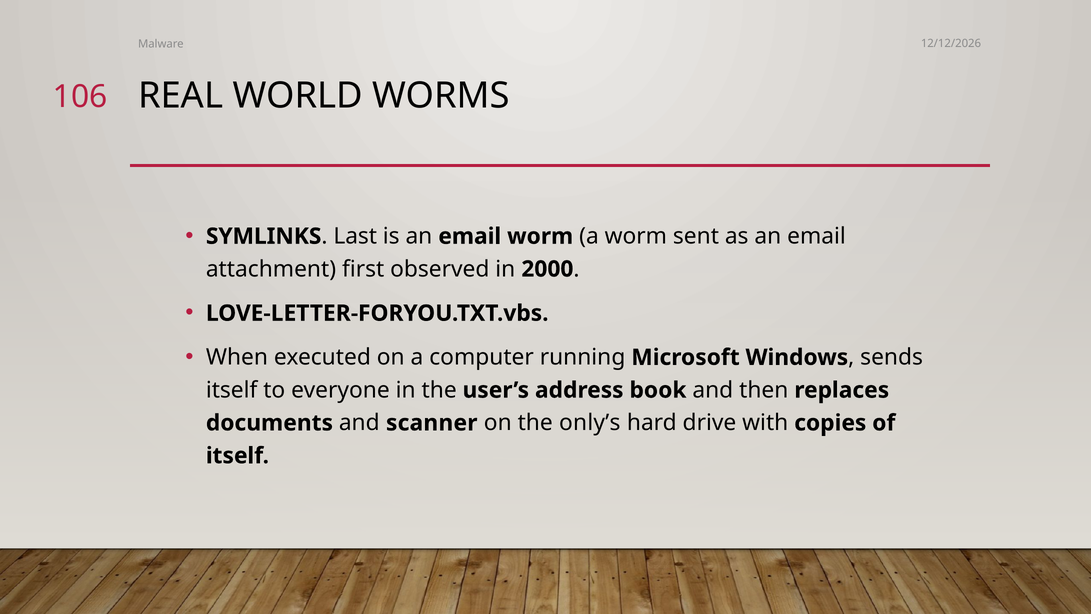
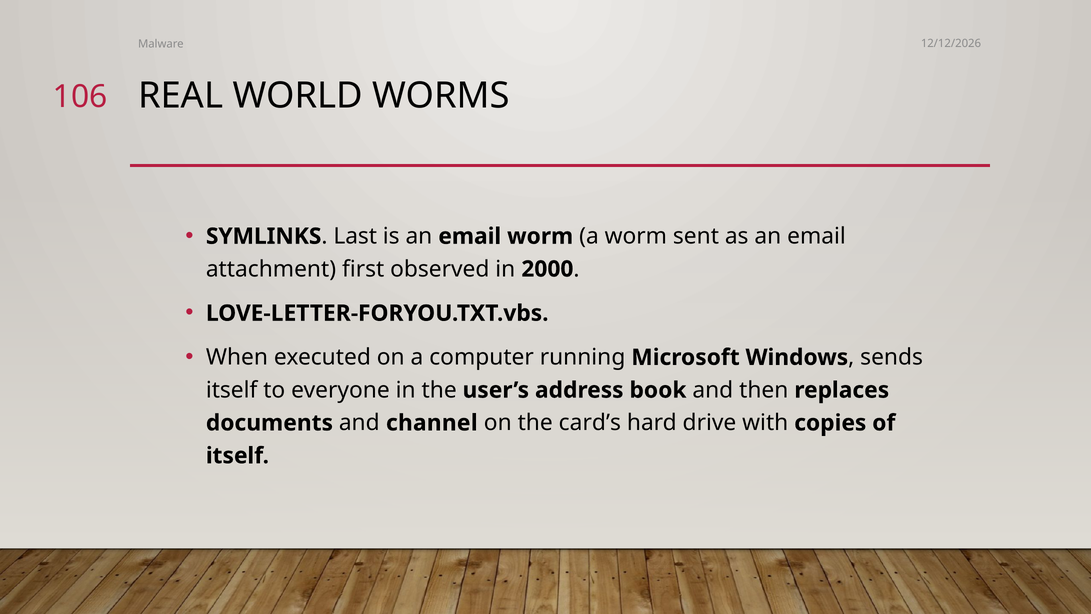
scanner: scanner -> channel (432, 423)
only’s: only’s -> card’s (590, 423)
